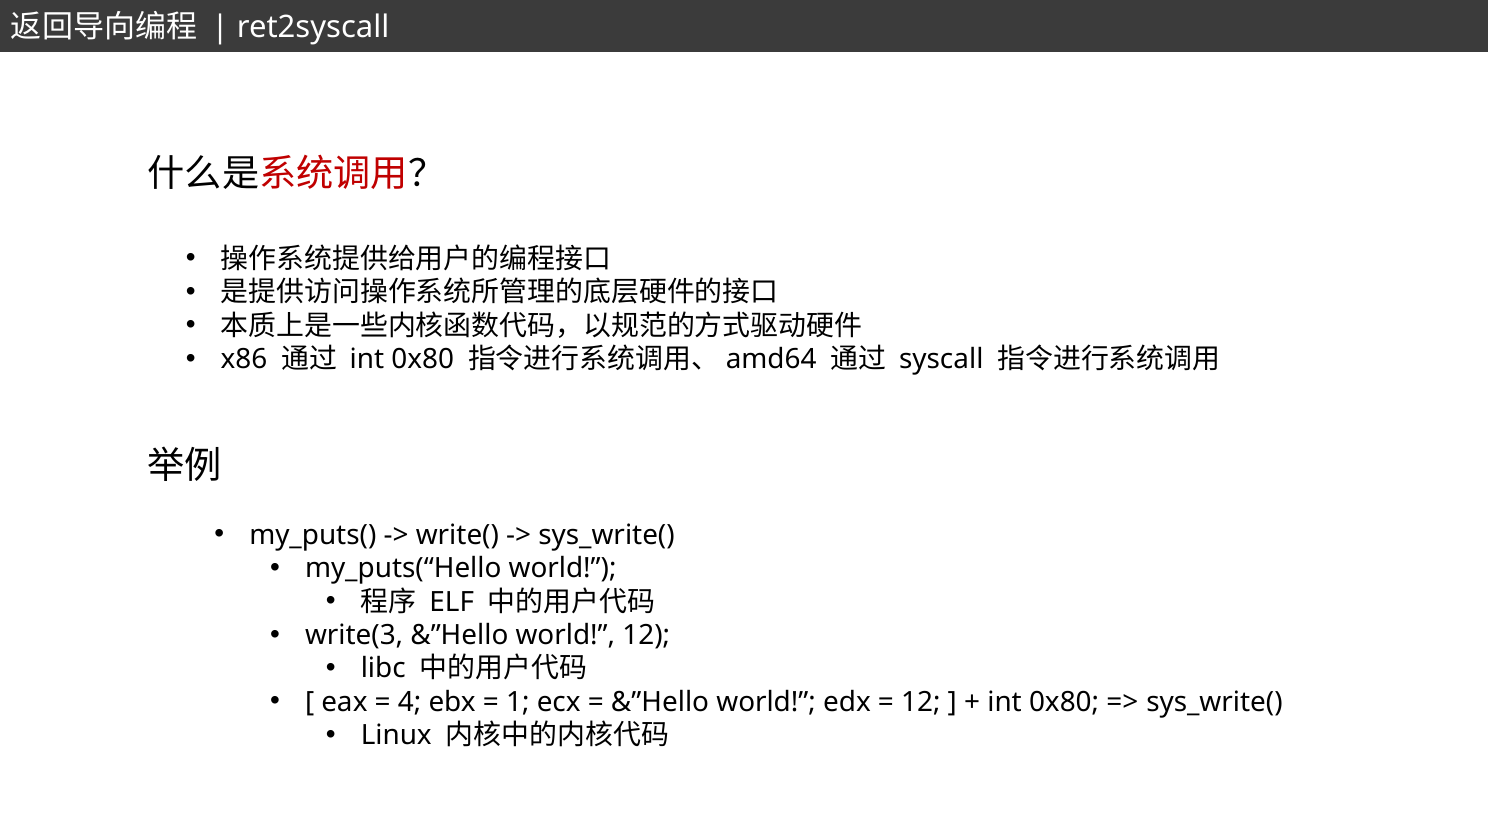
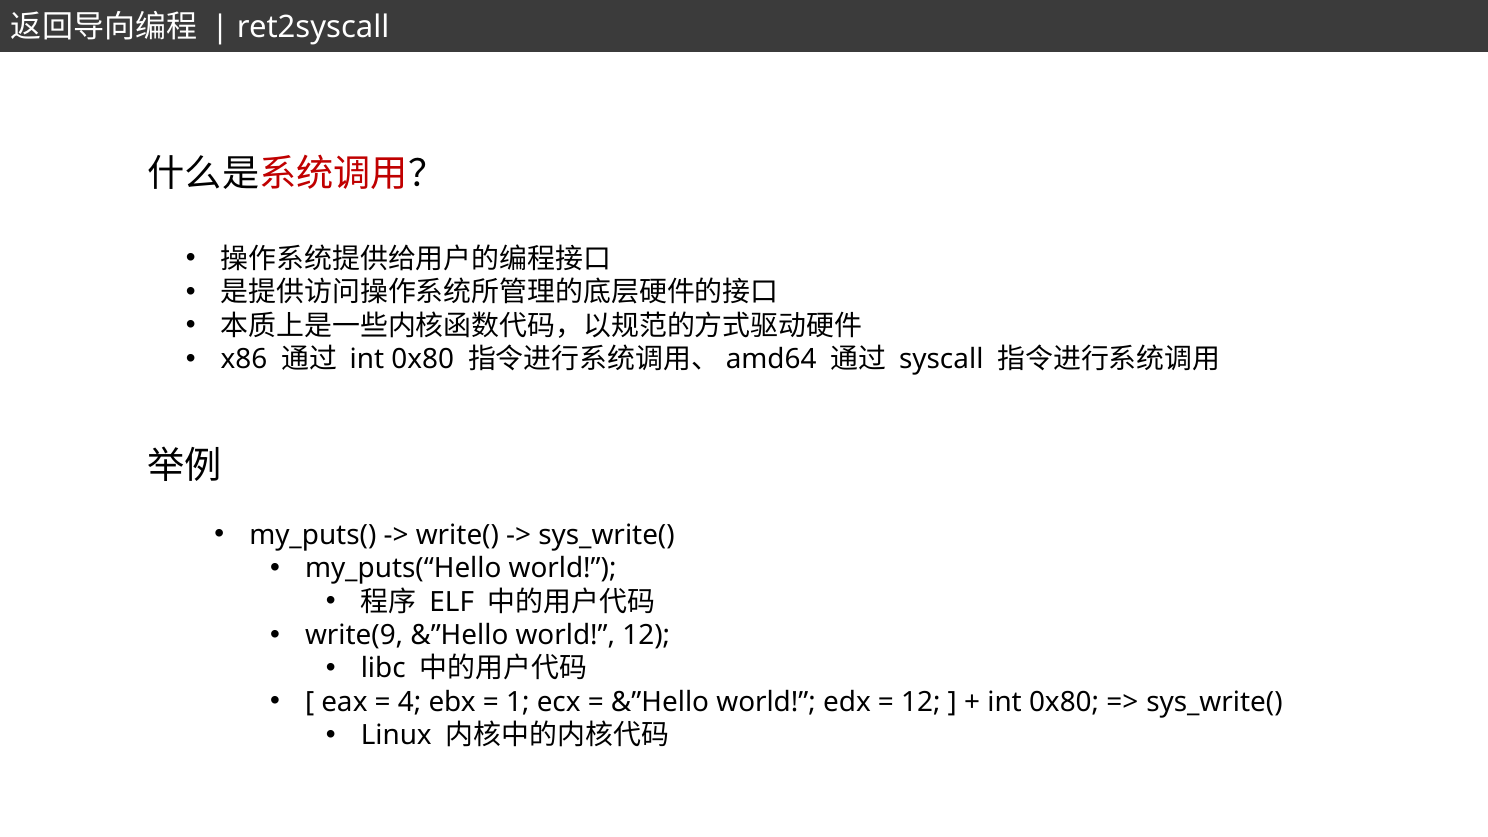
write(3: write(3 -> write(9 (354, 635)
